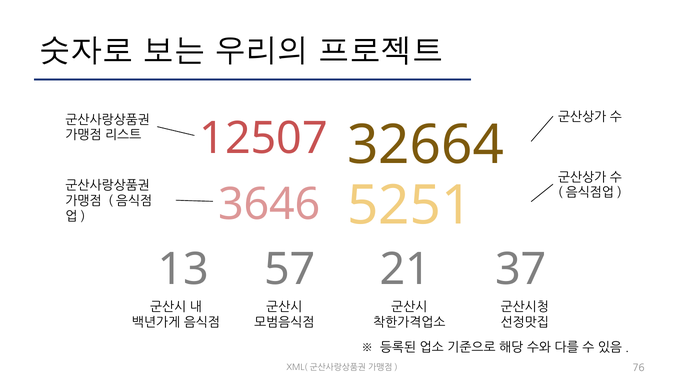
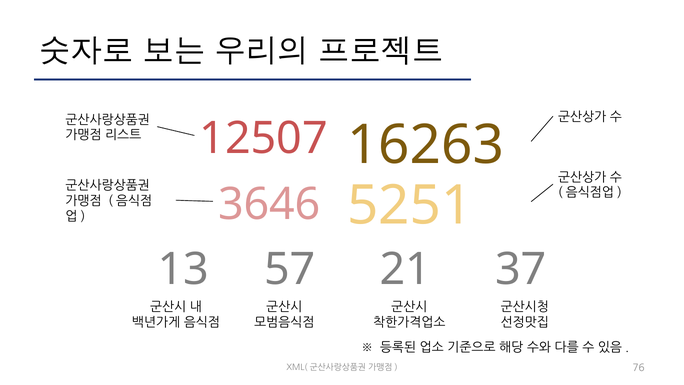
32664: 32664 -> 16263 (425, 145)
